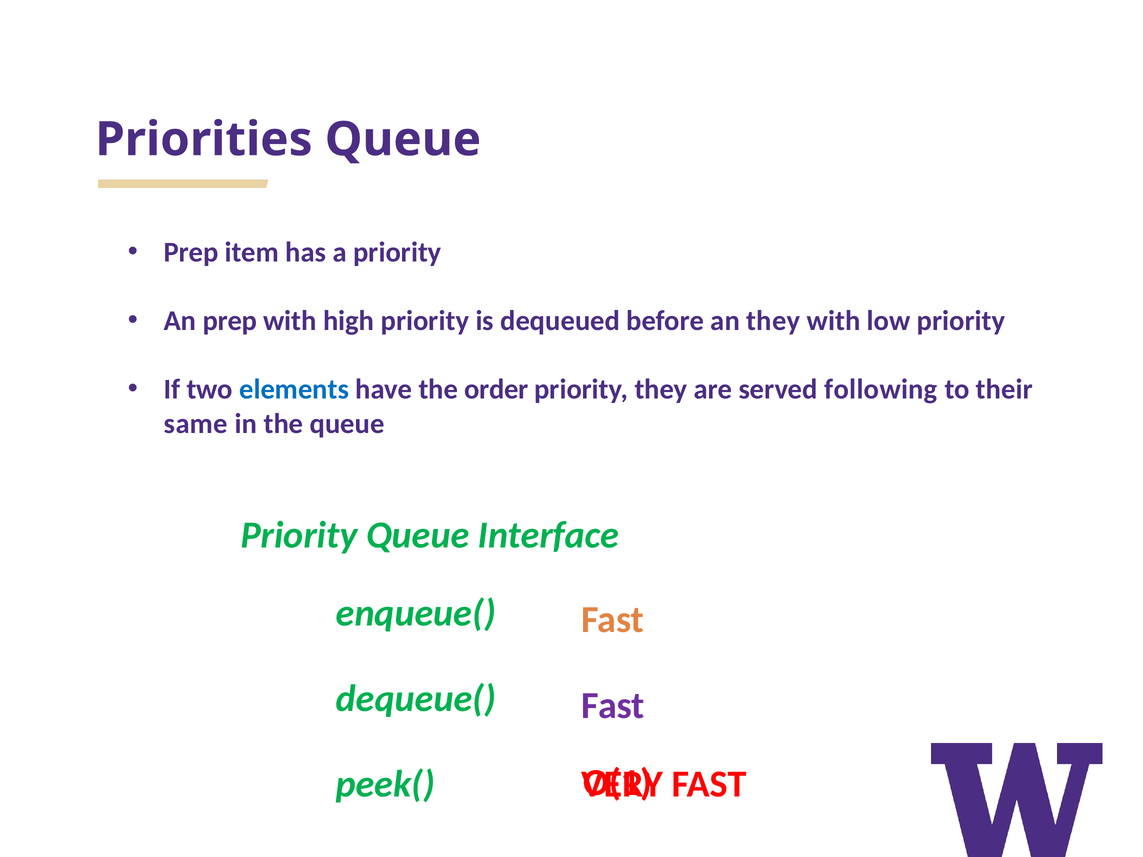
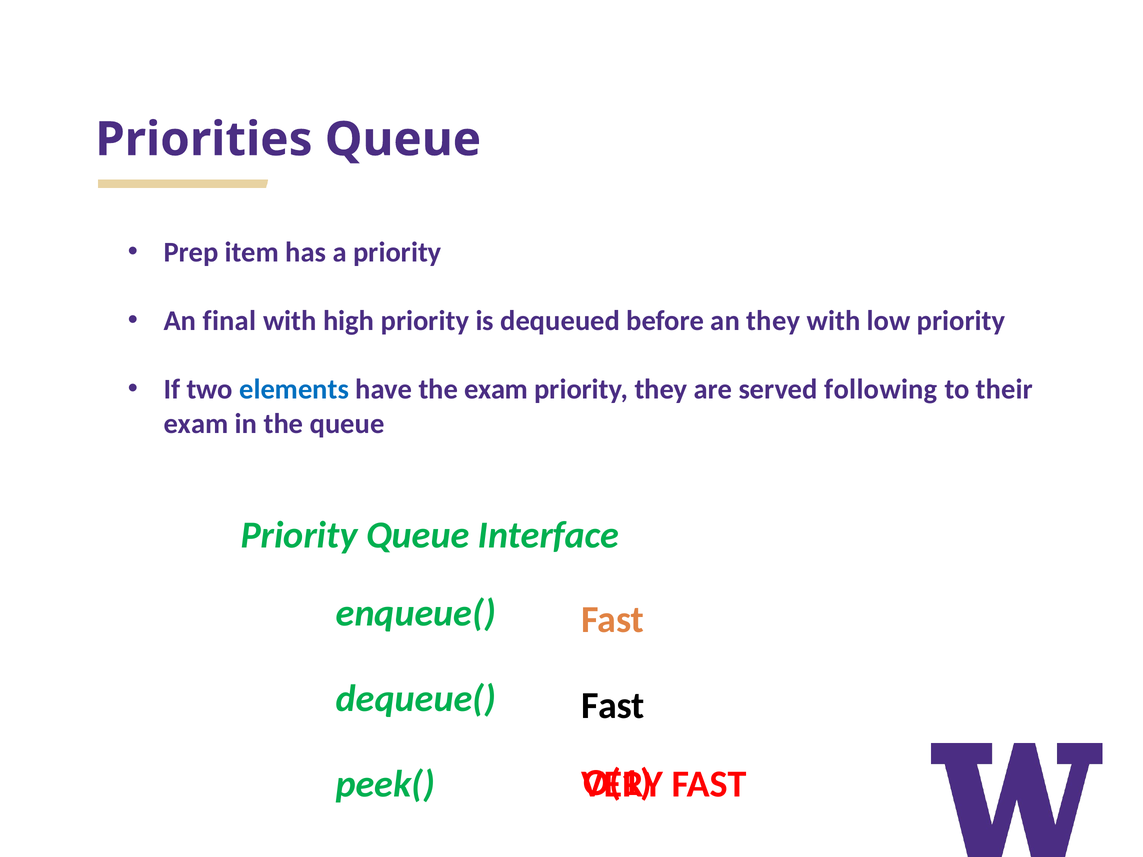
An prep: prep -> final (229, 321)
the order: order -> exam (496, 389)
same: same -> exam (196, 424)
Fast colour: purple -> black (613, 706)
